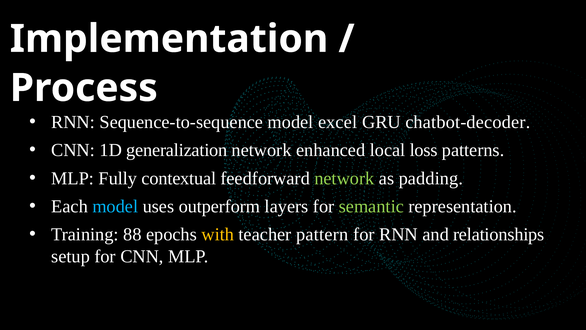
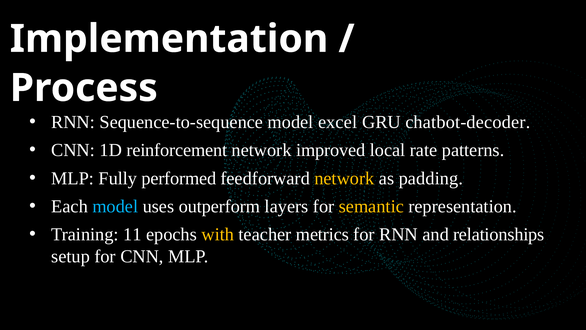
generalization: generalization -> reinforcement (177, 150)
enhanced: enhanced -> improved (331, 150)
loss: loss -> rate (424, 150)
contextual: contextual -> performed (179, 178)
network colour: light green -> yellow (344, 178)
semantic colour: light green -> yellow (371, 206)
88: 88 -> 11 (132, 234)
pattern: pattern -> metrics (322, 234)
